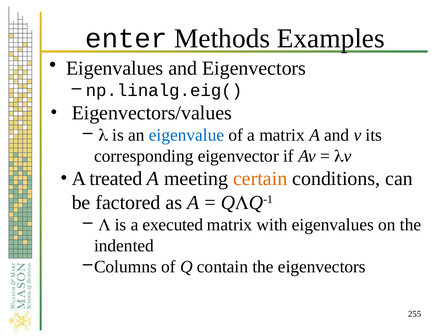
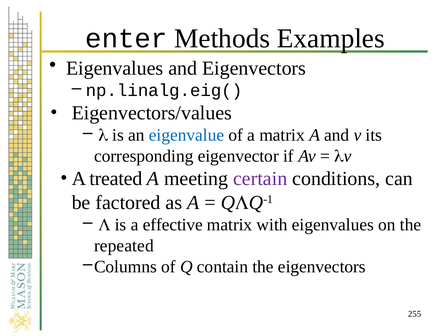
certain colour: orange -> purple (260, 179)
executed: executed -> effective (173, 225)
indented: indented -> repeated (124, 246)
